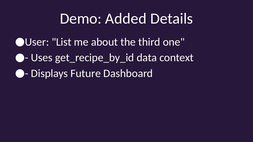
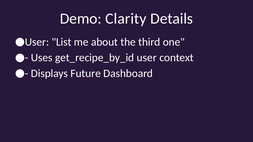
Added: Added -> Clarity (126, 19)
get_recipe_by_id data: data -> user (147, 58)
